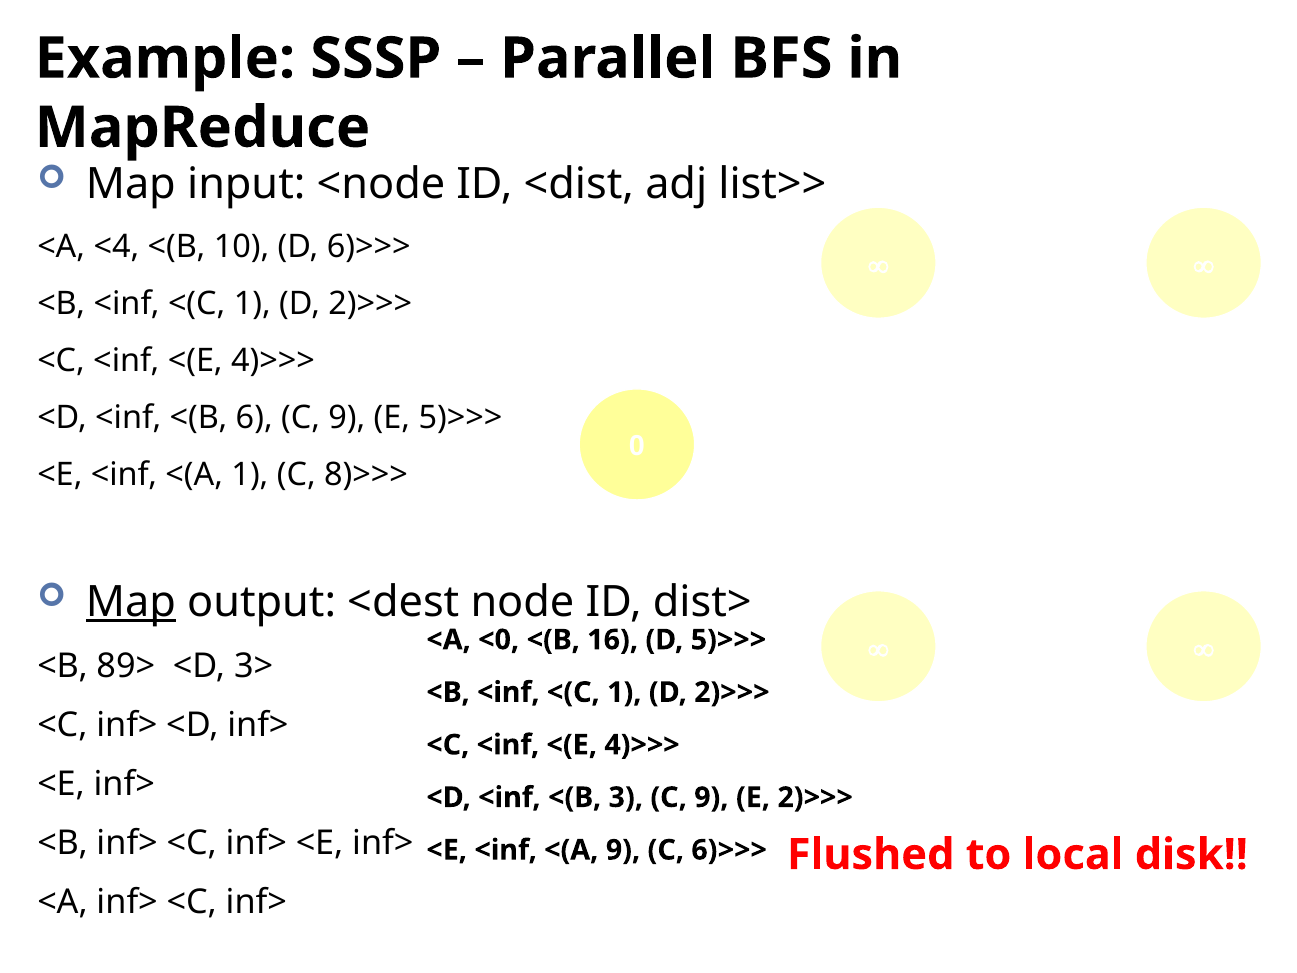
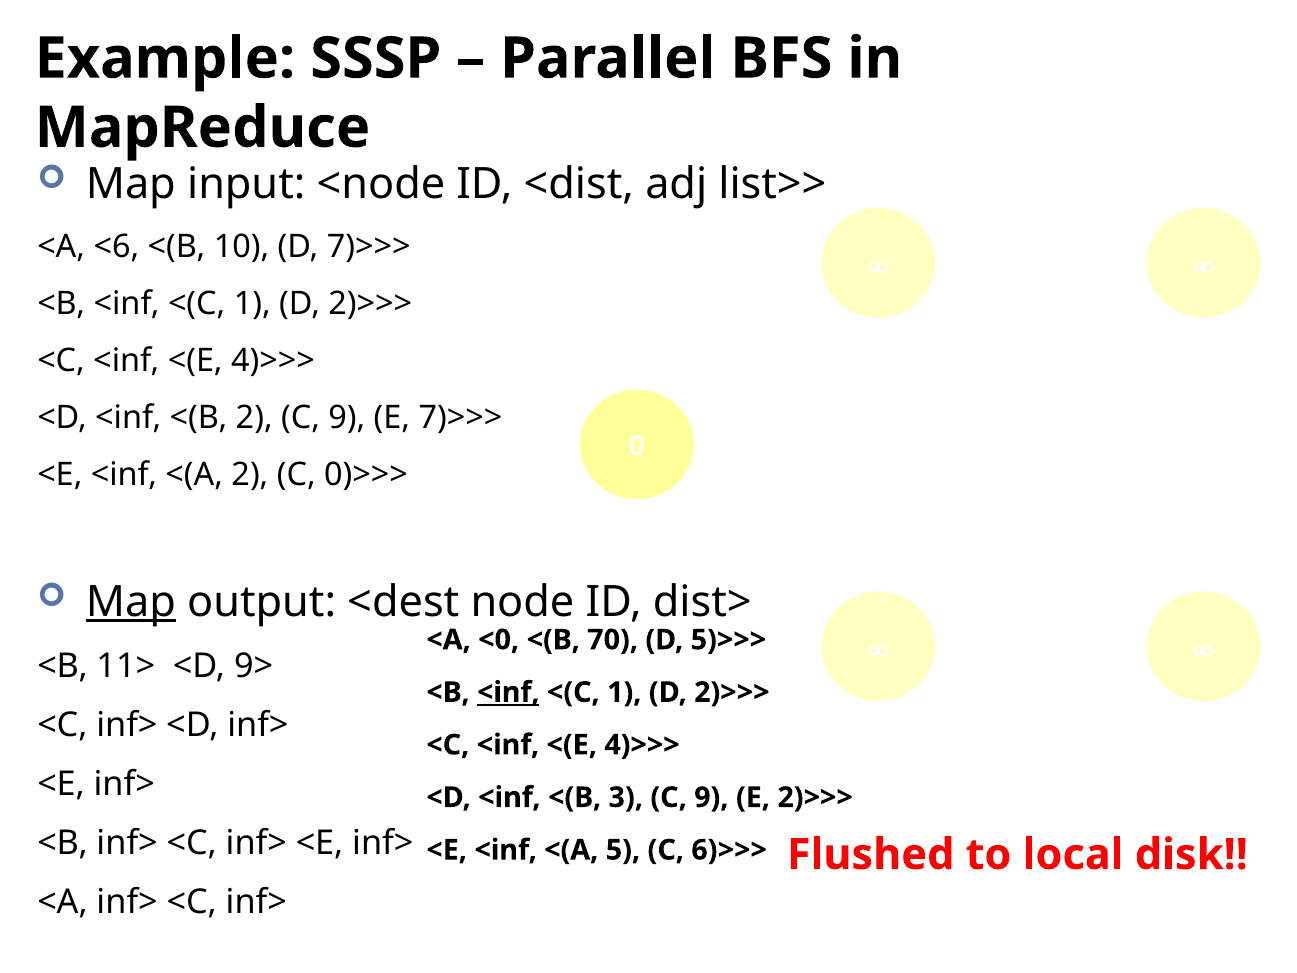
<4: <4 -> <6 (116, 247)
D 6)>>>: 6)>>> -> 7)>>> (369, 247)
<(B 6: 6 -> 2 (254, 418)
E 5)>>>: 5)>>> -> 7)>>> (461, 418)
<(A 1: 1 -> 2 (250, 474)
8)>>>: 8)>>> -> 0)>>> (366, 474)
16: 16 -> 70 (613, 640)
89>: 89> -> 11> (126, 666)
3>: 3> -> 9> (254, 666)
<inf underline: none -> present (508, 692)
<(A 9: 9 -> 5 (623, 850)
